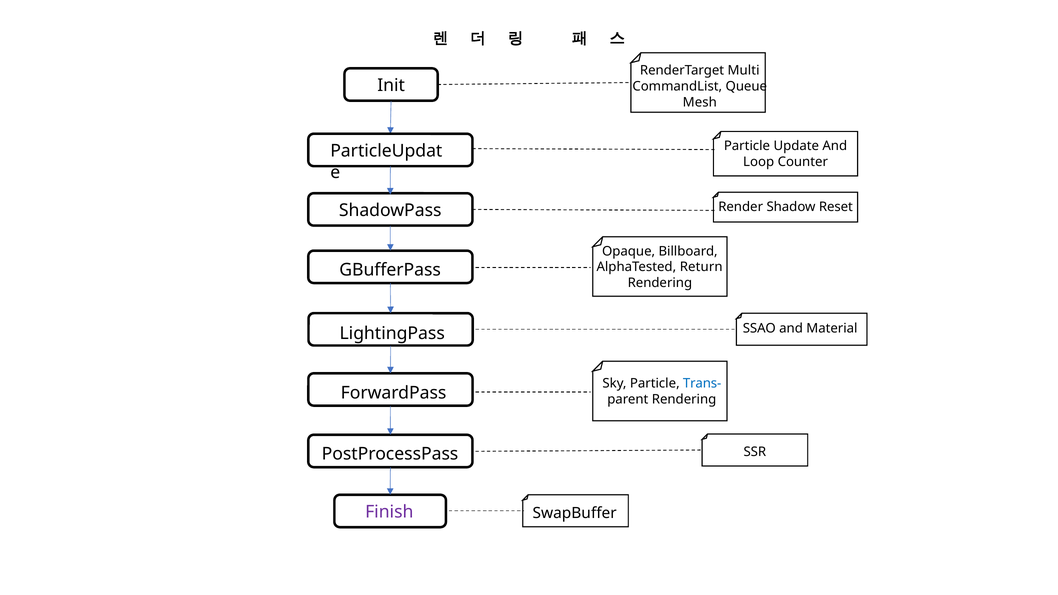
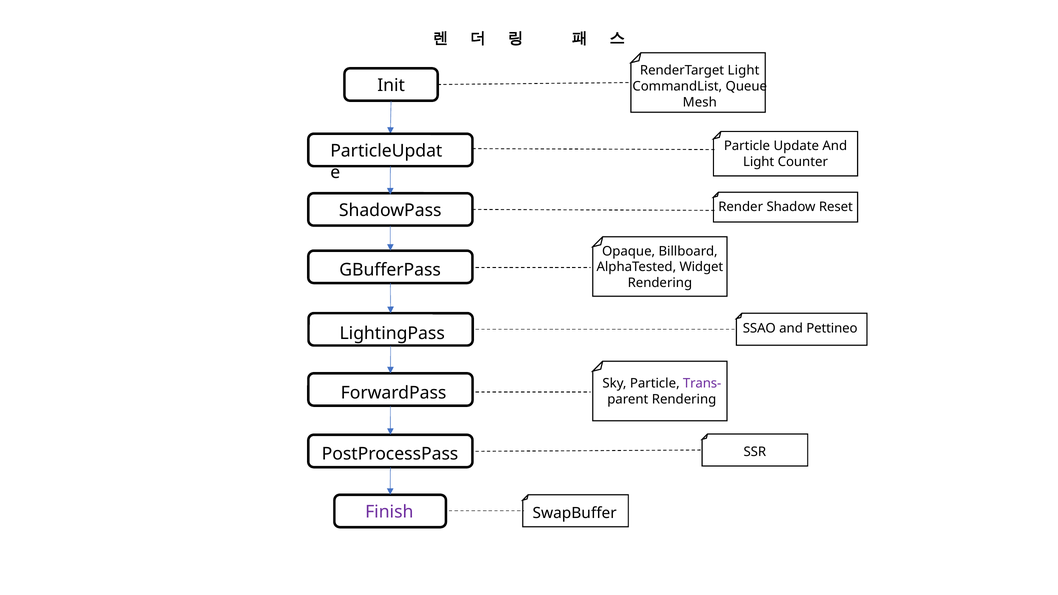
RenderTarget Multi: Multi -> Light (744, 70)
Loop: Loop -> Light (759, 162)
Return: Return -> Widget (701, 267)
Material: Material -> Pettineo (832, 328)
Trans- colour: blue -> purple (702, 384)
